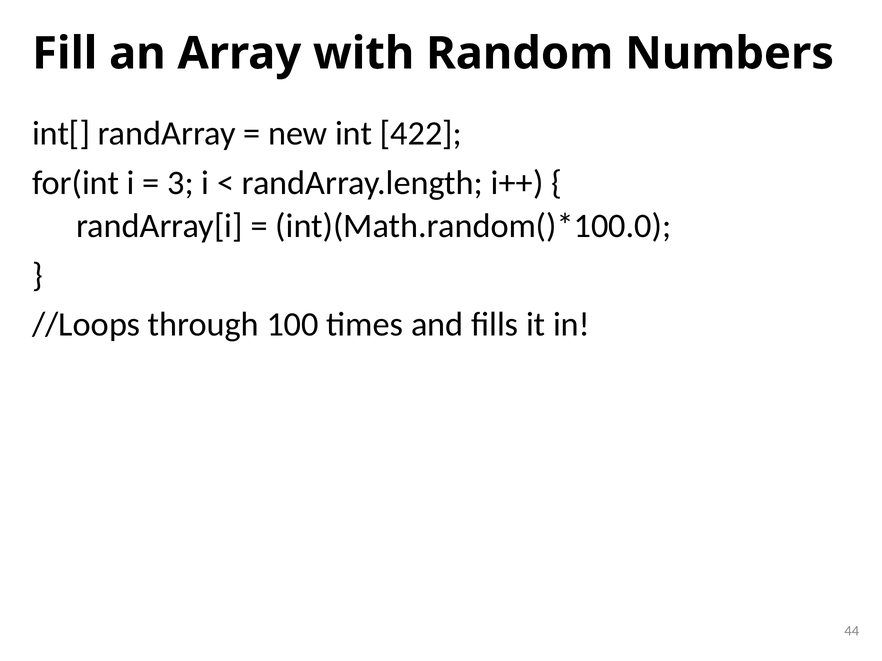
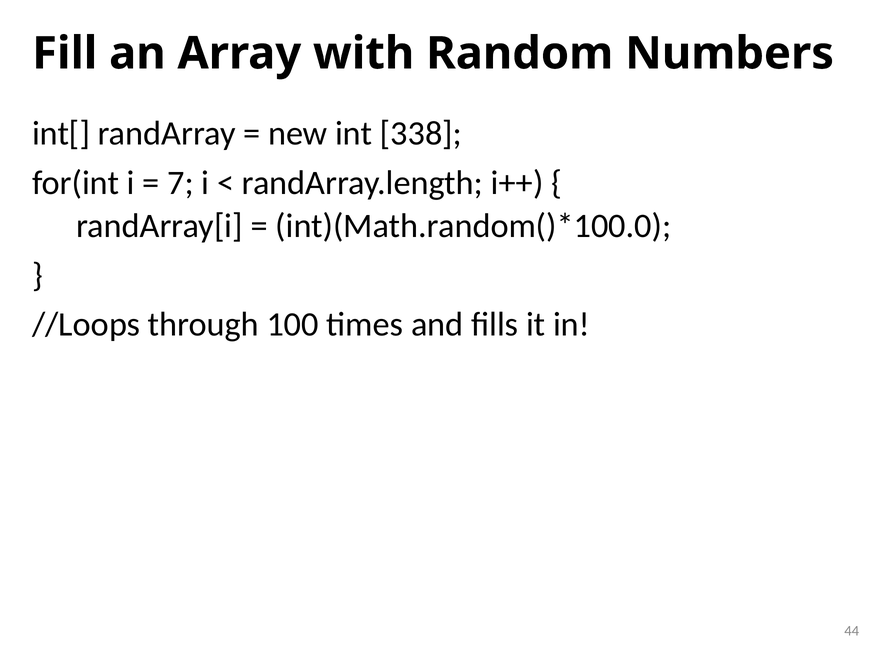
422: 422 -> 338 (421, 134)
3: 3 -> 7 (181, 183)
